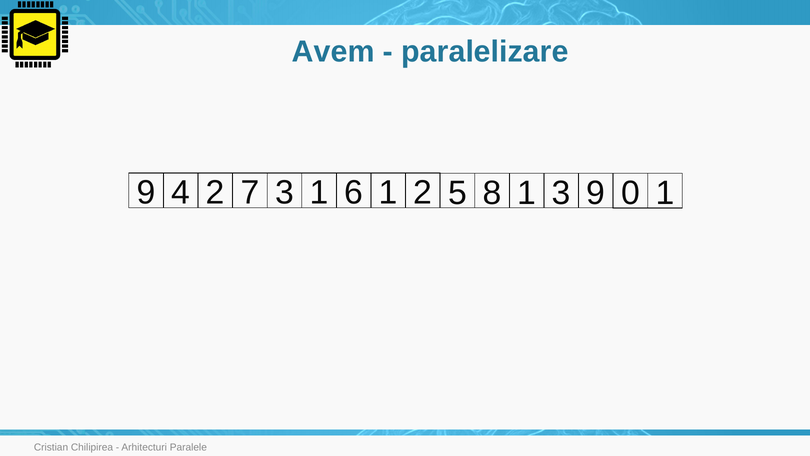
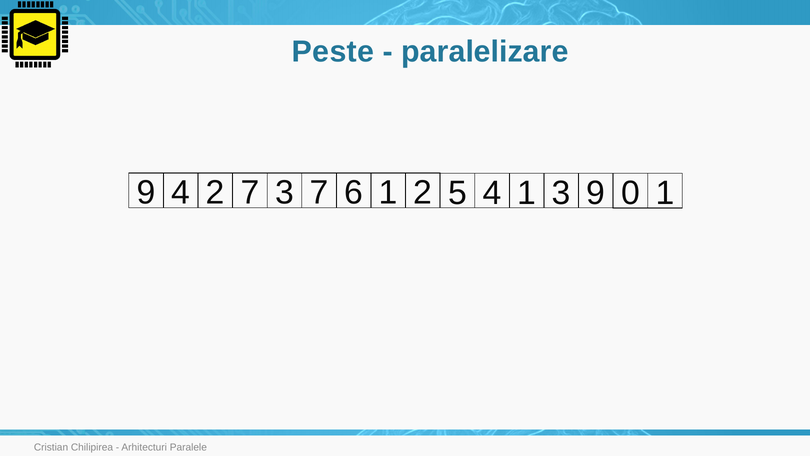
Avem: Avem -> Peste (333, 52)
3 1: 1 -> 7 (319, 193)
5 8: 8 -> 4 (492, 193)
